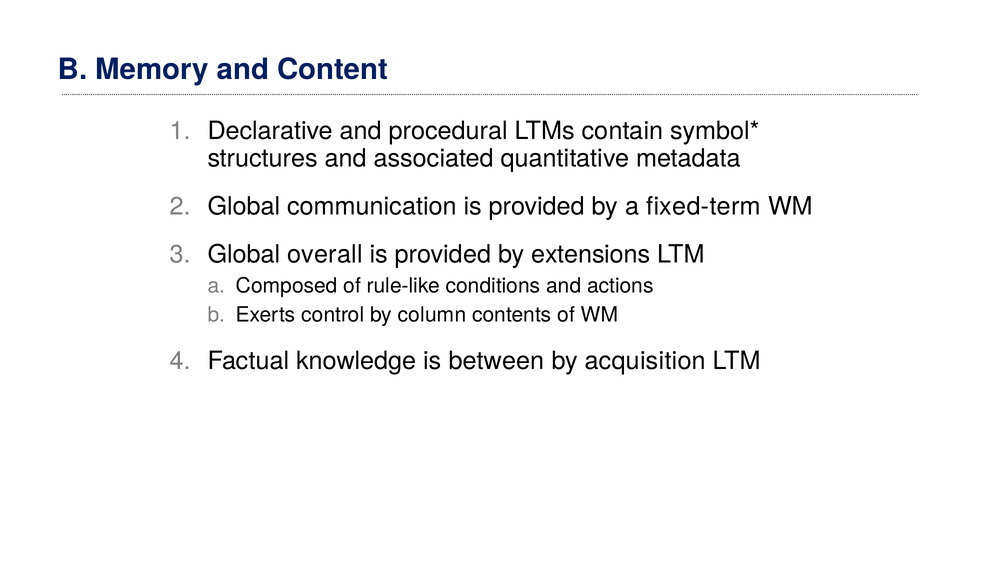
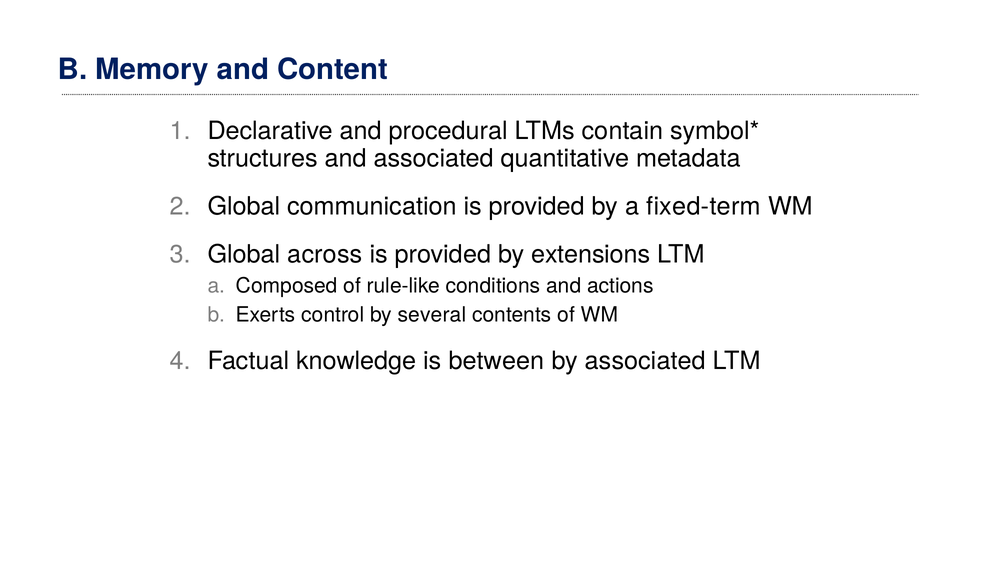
overall: overall -> across (325, 255)
column: column -> several (432, 315)
by acquisition: acquisition -> associated (645, 361)
